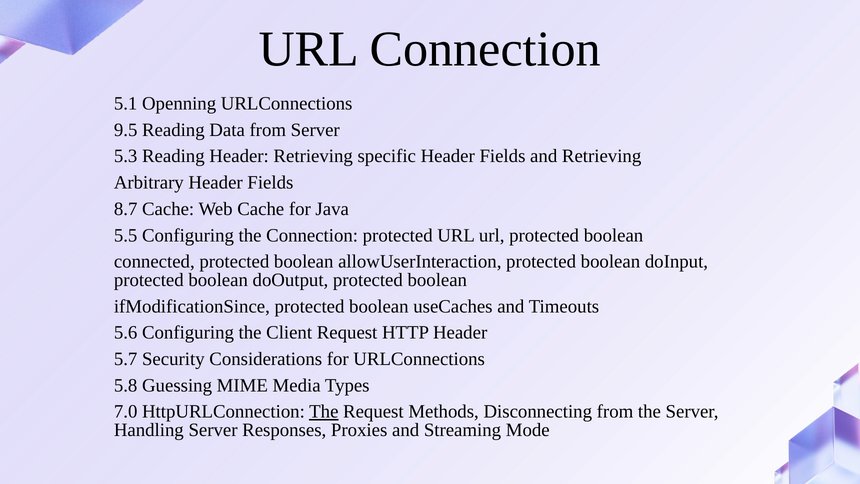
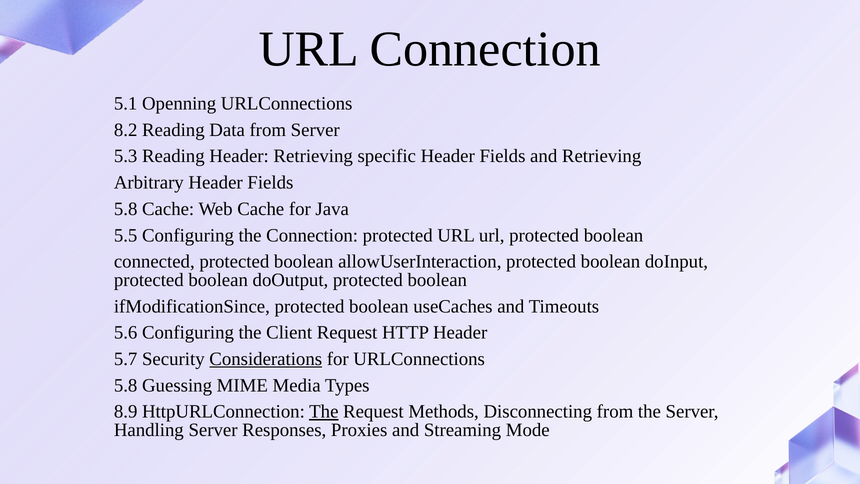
9.5: 9.5 -> 8.2 (126, 130)
8.7: 8.7 -> 5.8 (126, 209)
Considerations underline: none -> present (266, 359)
7.0: 7.0 -> 8.9 (126, 411)
